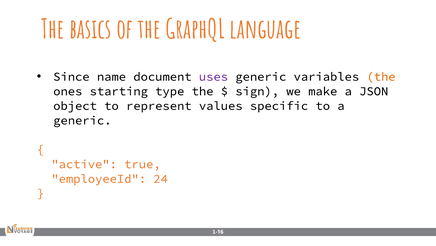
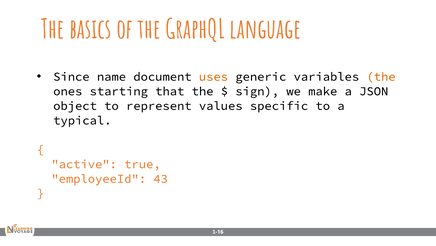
uses colour: purple -> orange (213, 76)
type: type -> that (170, 91)
generic: generic -> typical (82, 120)
24: 24 -> 43 (161, 178)
